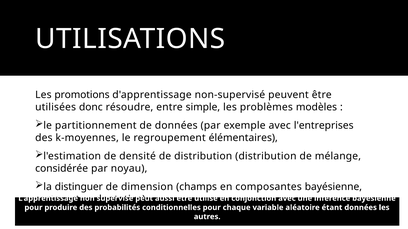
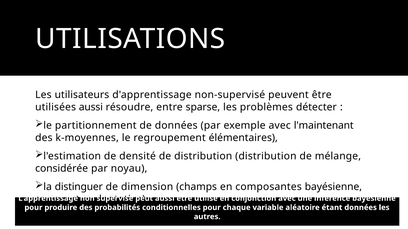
promotions: promotions -> utilisateurs (82, 95)
utilisées donc: donc -> aussi (91, 107)
simple: simple -> sparse (203, 107)
modèles: modèles -> détecter (316, 107)
l'entreprises: l'entreprises -> l'maintenant (324, 126)
